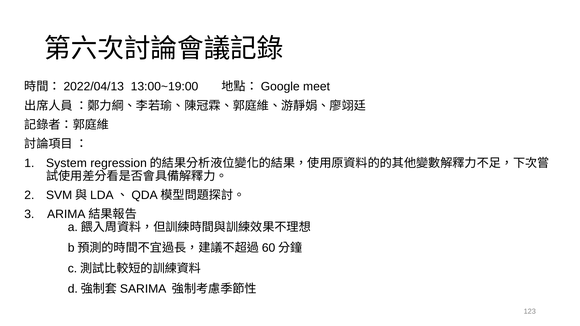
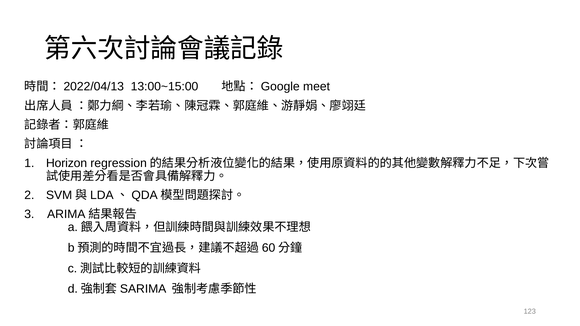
13:00~19:00: 13:00~19:00 -> 13:00~15:00 (164, 87)
System: System -> Horizon (67, 163)
